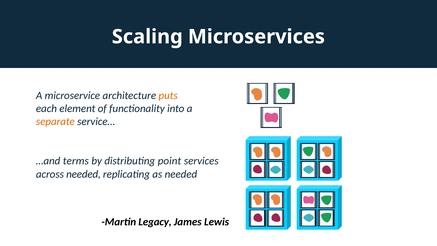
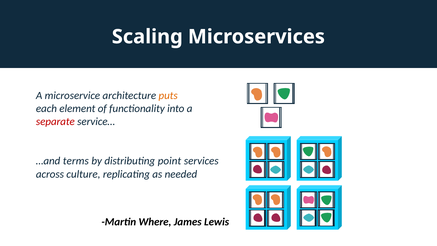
separate colour: orange -> red (55, 122)
across needed: needed -> culture (83, 174)
Legacy: Legacy -> Where (155, 222)
